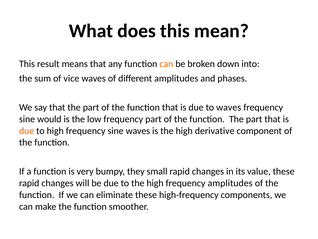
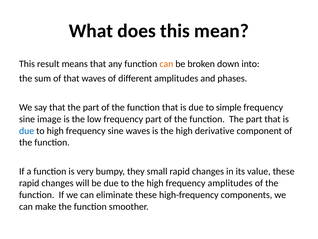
of vice: vice -> that (71, 78)
to waves: waves -> simple (229, 107)
would: would -> image (49, 119)
due colour: orange -> blue (27, 131)
